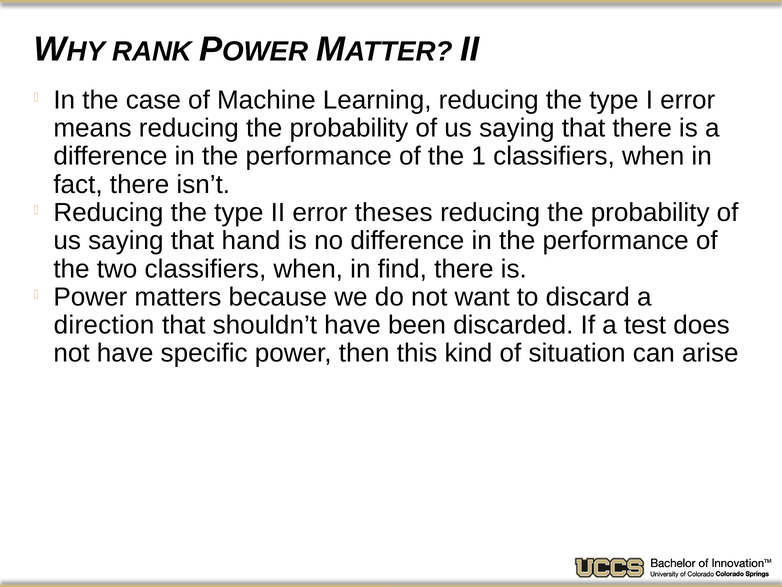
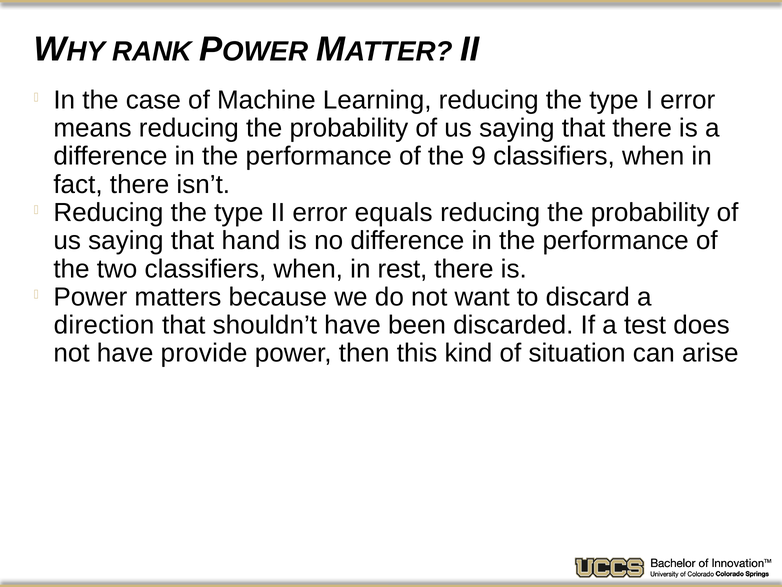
1: 1 -> 9 (479, 156)
theses: theses -> equals (394, 212)
find: find -> rest (402, 269)
specific: specific -> provide (204, 353)
